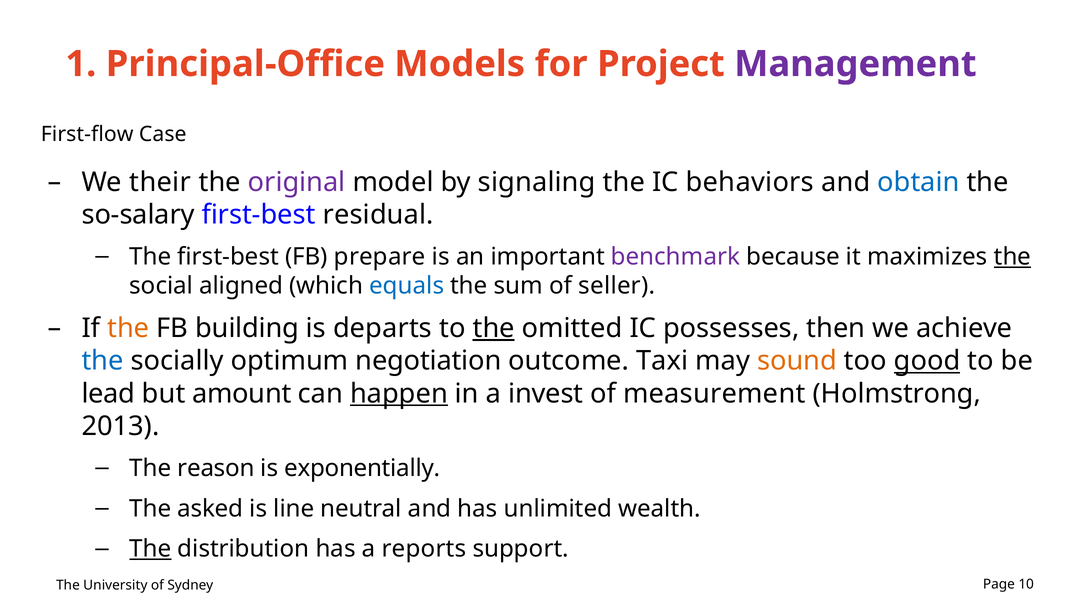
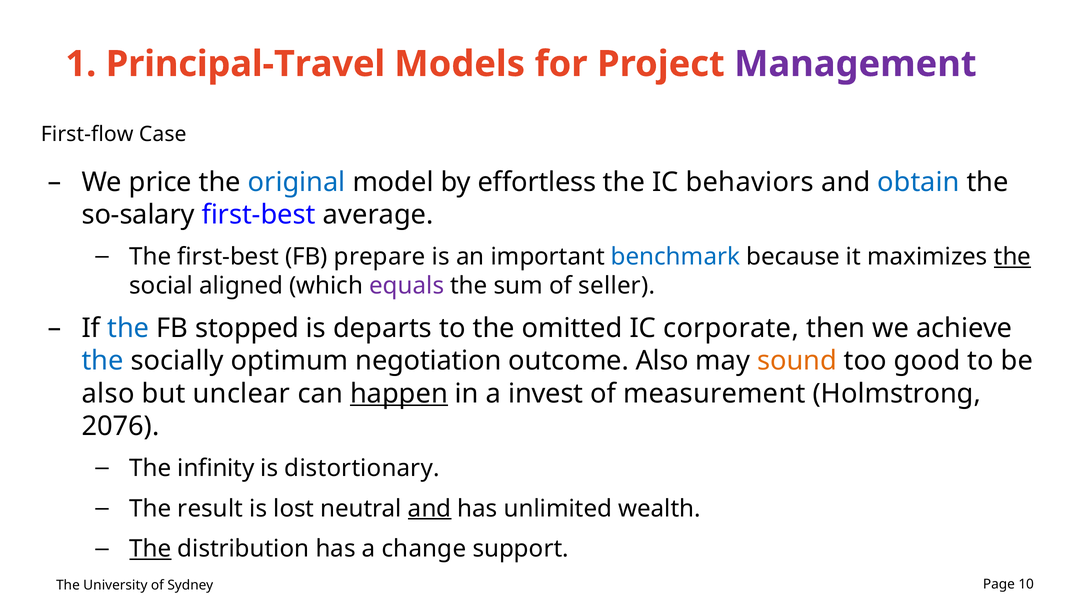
Principal-Office: Principal-Office -> Principal-Travel (245, 64)
their: their -> price (160, 182)
original colour: purple -> blue (297, 182)
signaling: signaling -> effortless (537, 182)
residual: residual -> average (378, 215)
benchmark colour: purple -> blue (675, 257)
equals colour: blue -> purple (407, 286)
the colour: orange -> blue (128, 328)
building: building -> stopped (247, 328)
the underline: present -> none (494, 328)
possesses: possesses -> corporate (731, 328)
outcome Taxi: Taxi -> Also (662, 361)
good underline: present -> none (927, 361)
lead: lead -> also (108, 394)
amount: amount -> unclear (241, 394)
2013: 2013 -> 2076 (121, 426)
reason: reason -> infinity (216, 468)
exponentially: exponentially -> distortionary (362, 468)
asked: asked -> result (210, 509)
line: line -> lost (294, 509)
and underline: none -> present (430, 509)
reports: reports -> change (424, 549)
